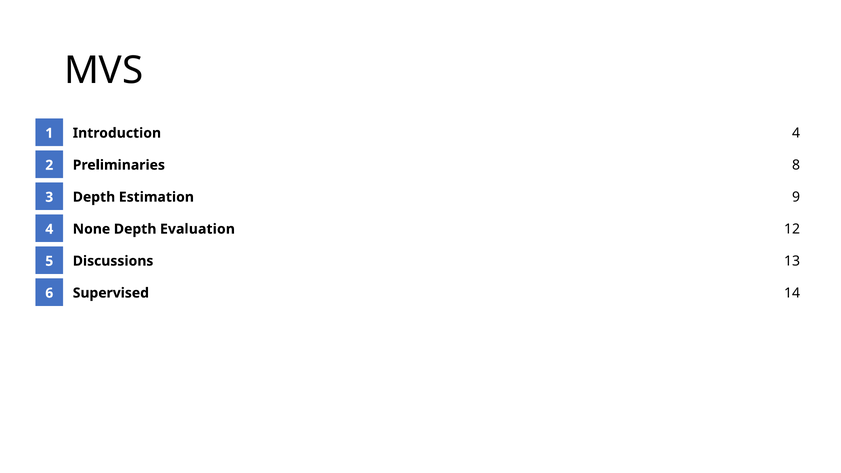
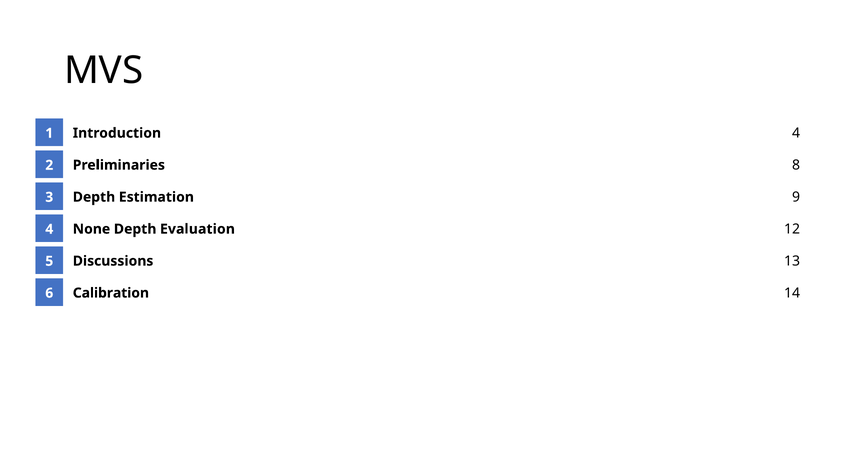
Supervised: Supervised -> Calibration (111, 293)
